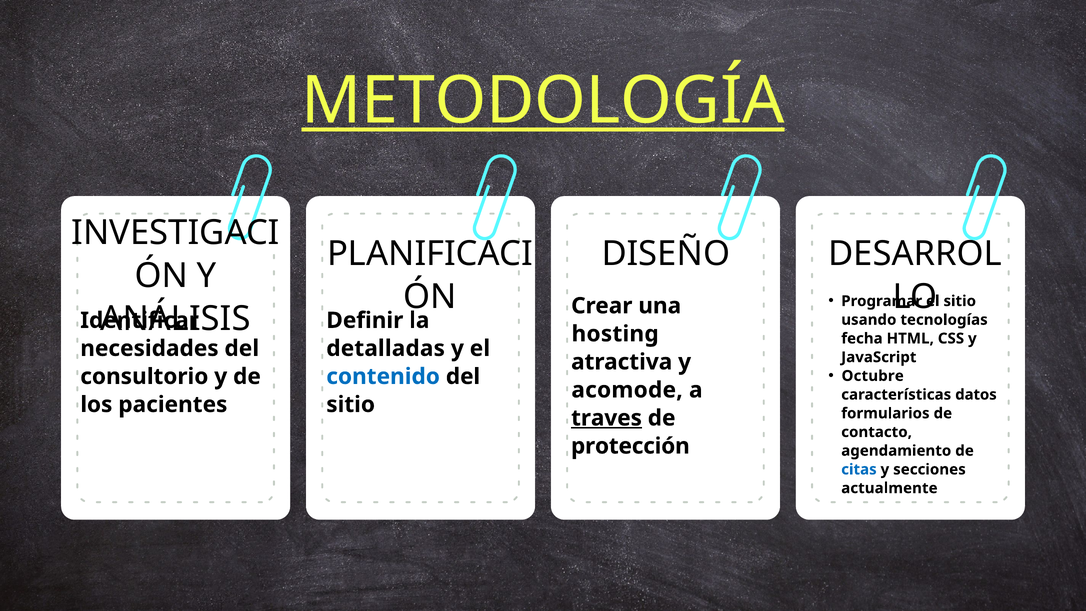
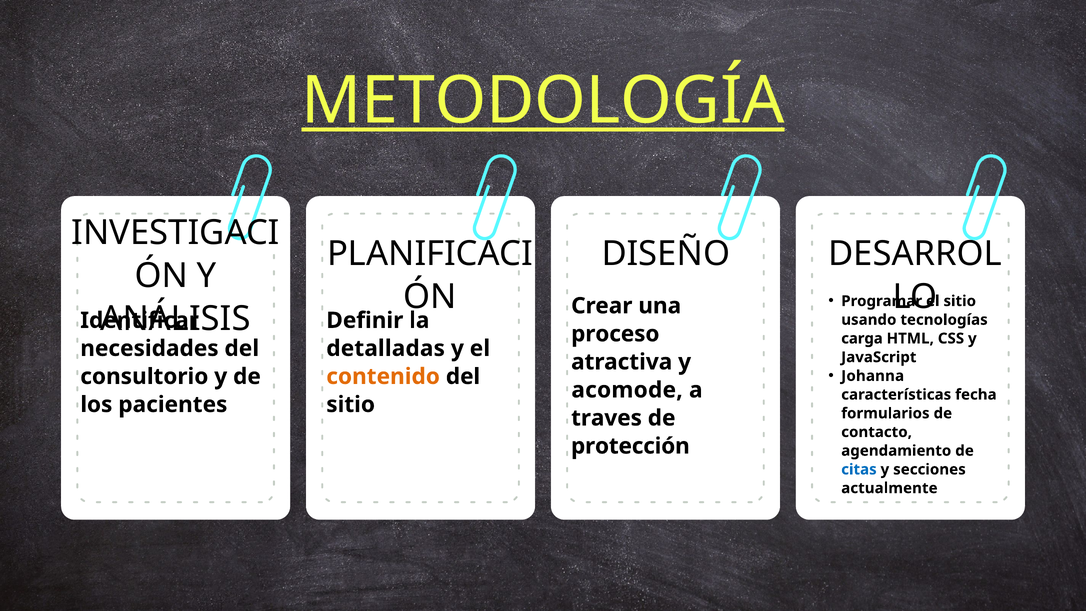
hosting: hosting -> proceso (615, 334)
fecha: fecha -> carga (862, 338)
Octubre: Octubre -> Johanna (873, 376)
contenido colour: blue -> orange (383, 376)
datos: datos -> fecha (976, 395)
traves underline: present -> none (607, 418)
